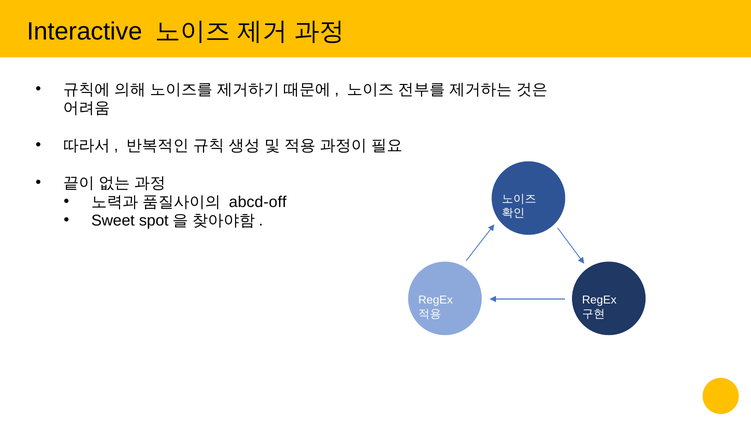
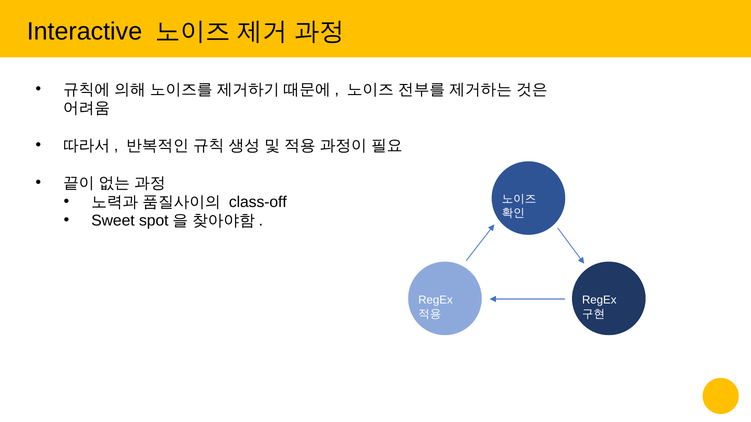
abcd-off: abcd-off -> class-off (258, 202)
